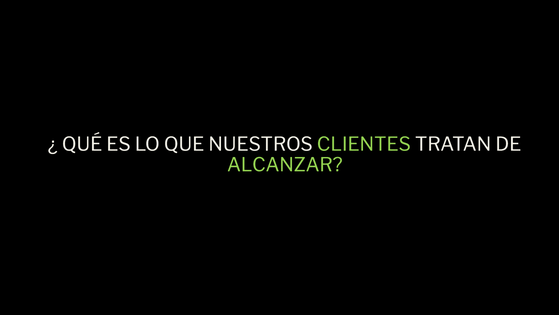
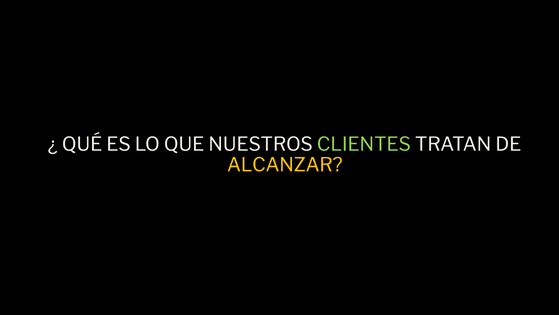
ALCANZAR colour: light green -> yellow (285, 165)
